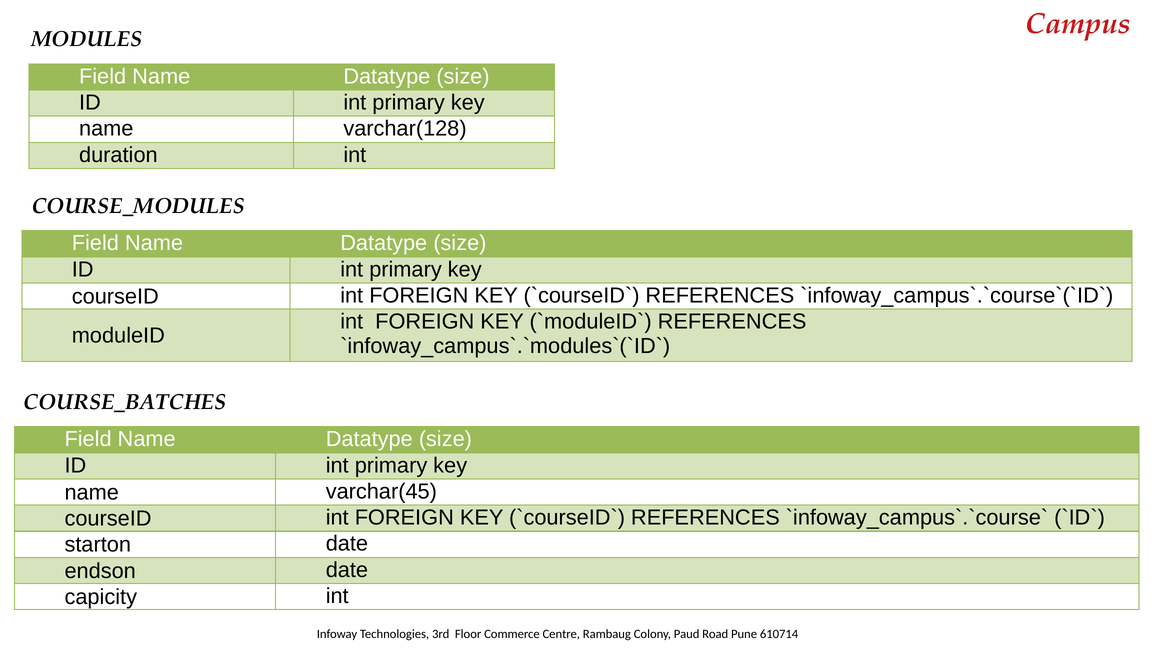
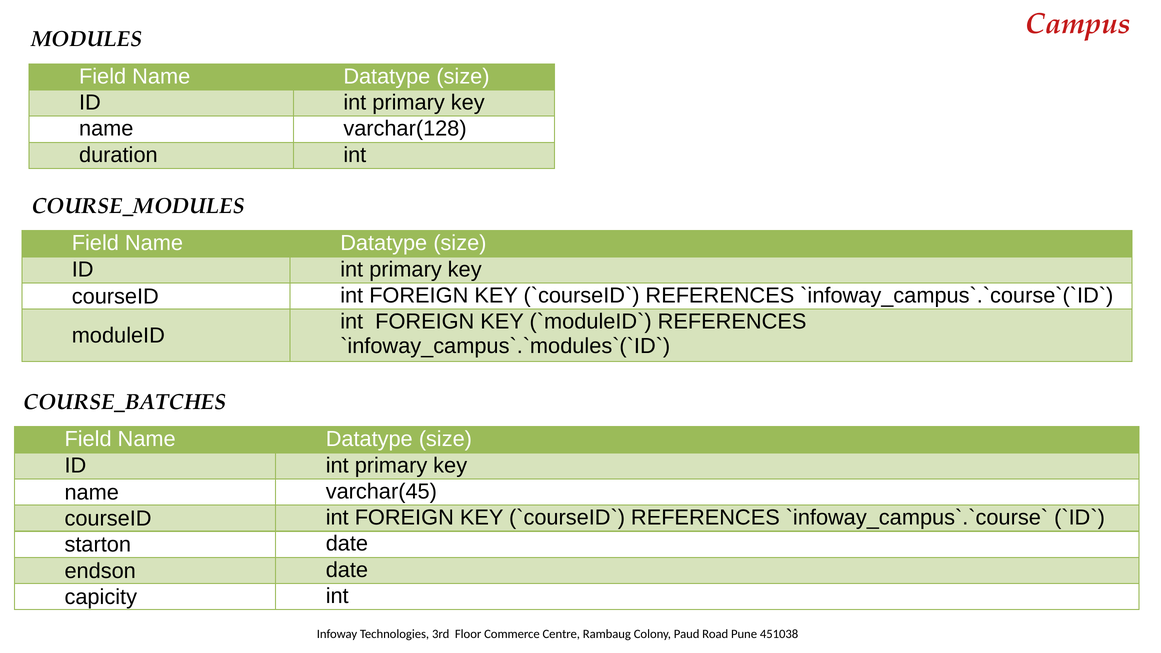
610714: 610714 -> 451038 (779, 634)
